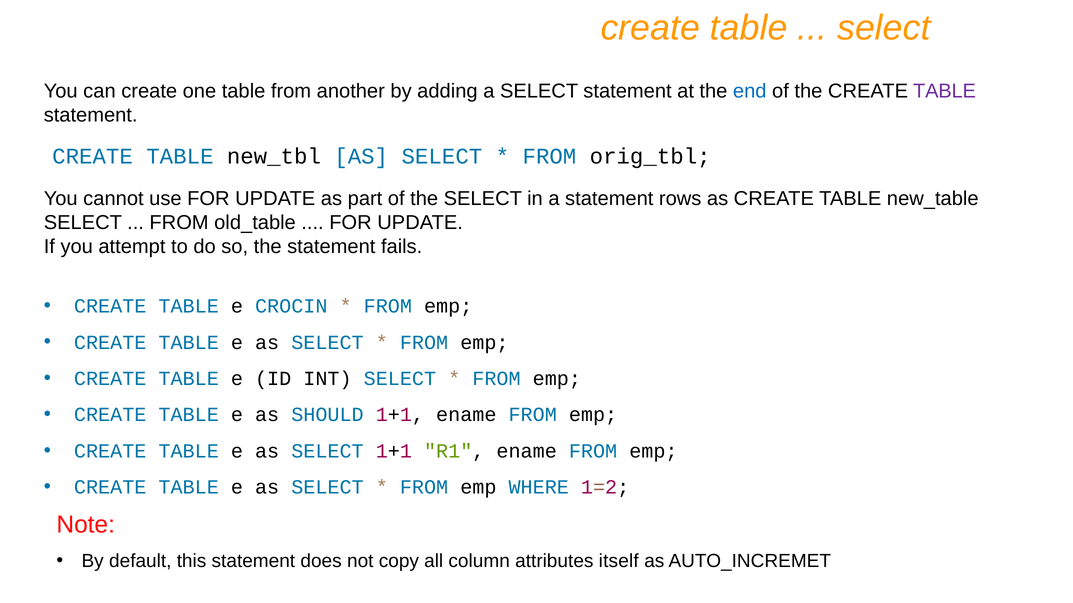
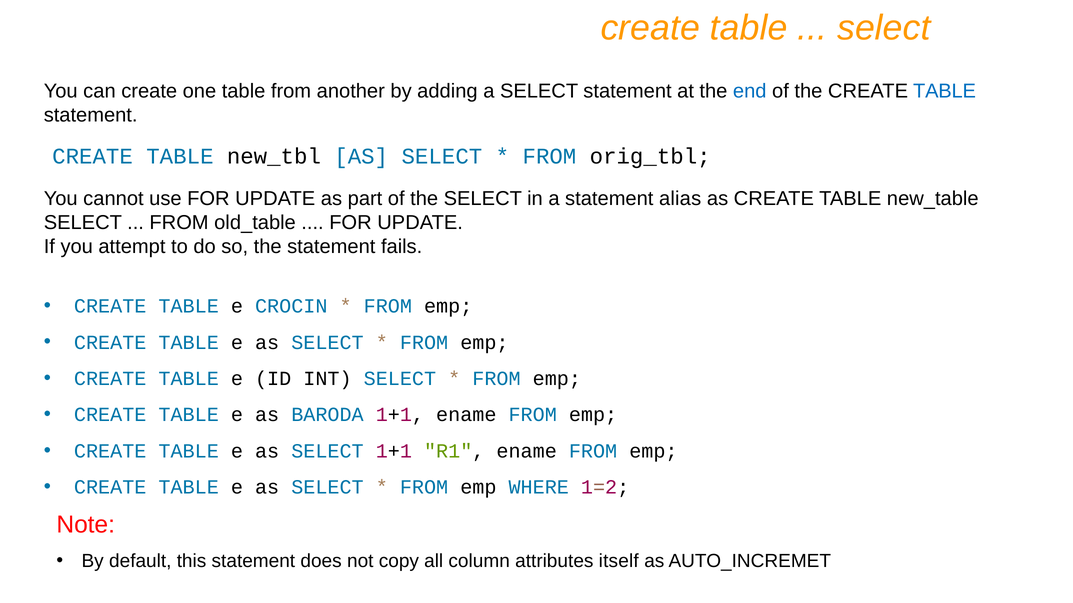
TABLE colour: purple -> blue (945, 91)
rows: rows -> alias (680, 199)
SHOULD: SHOULD -> BARODA (327, 415)
